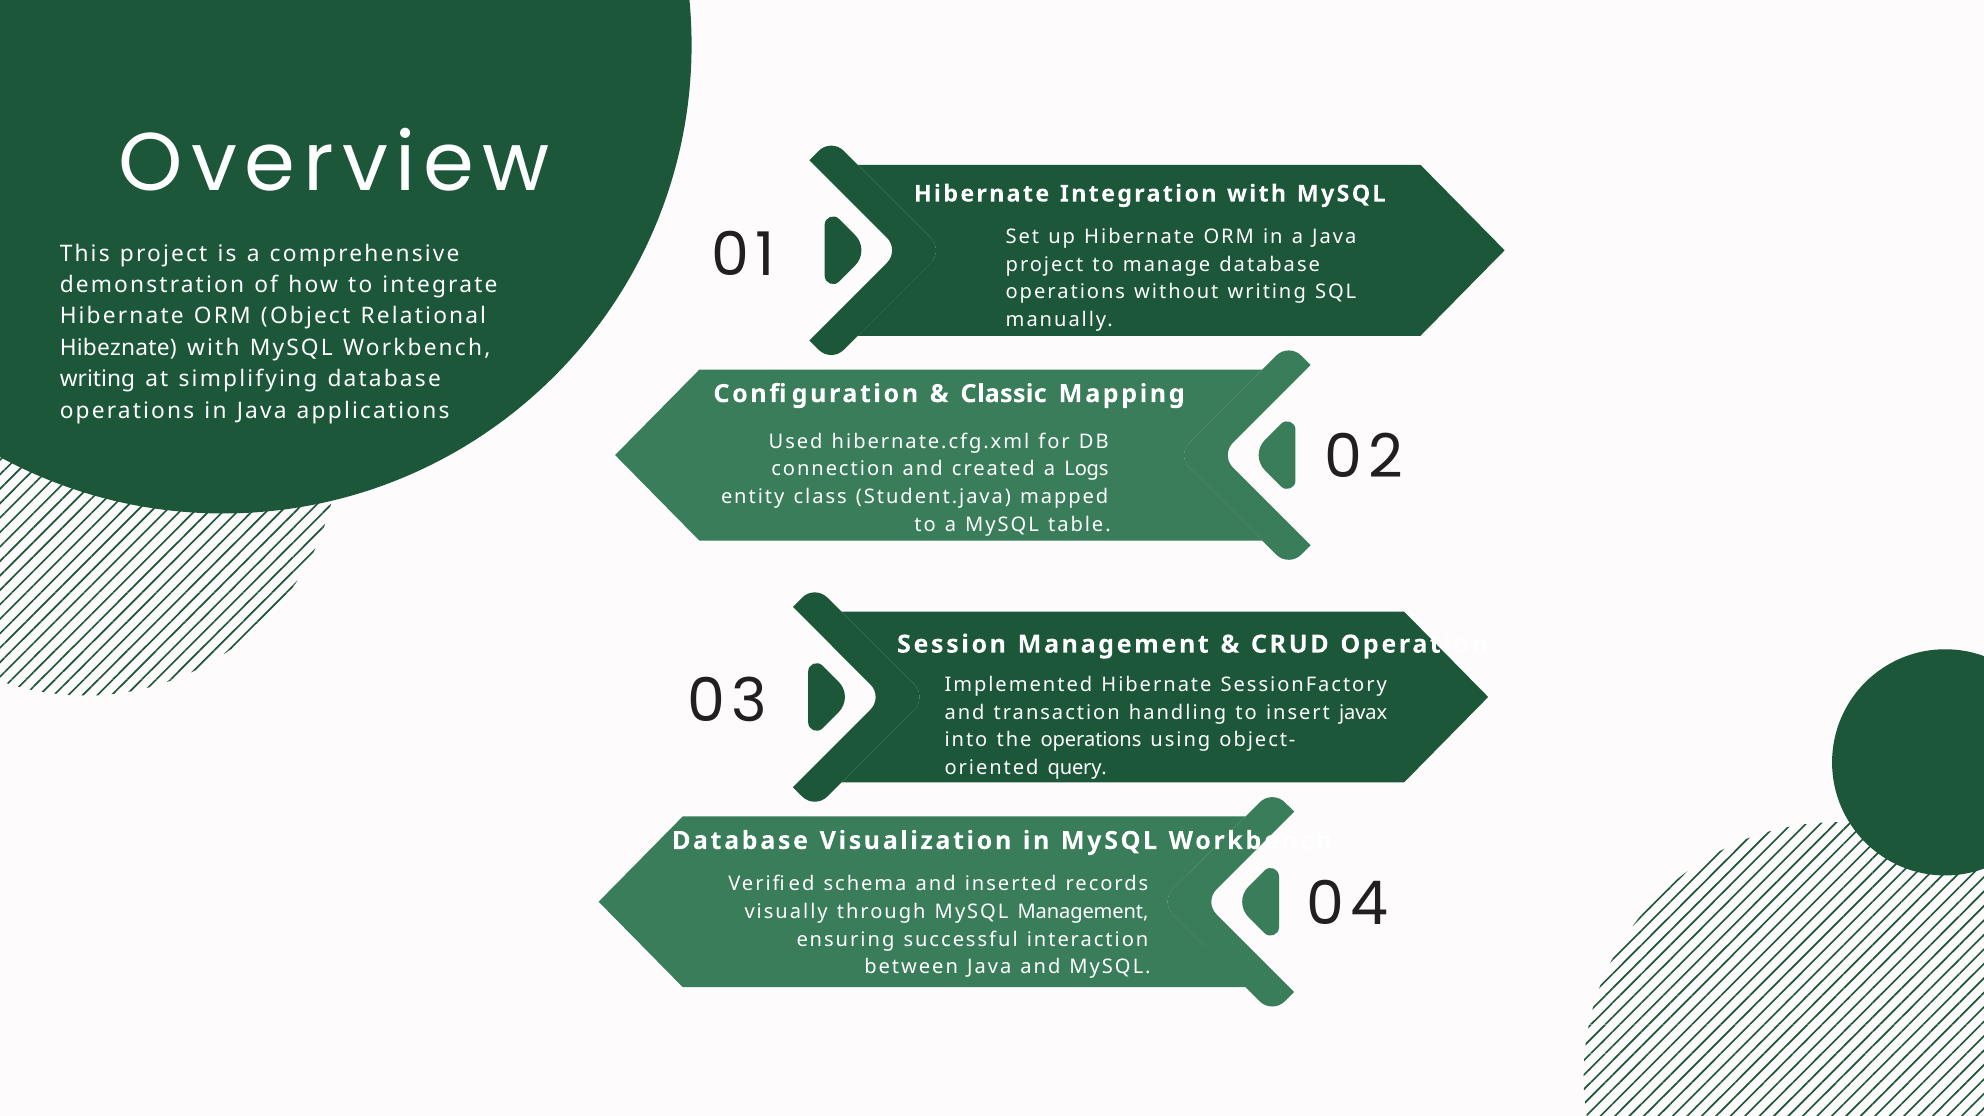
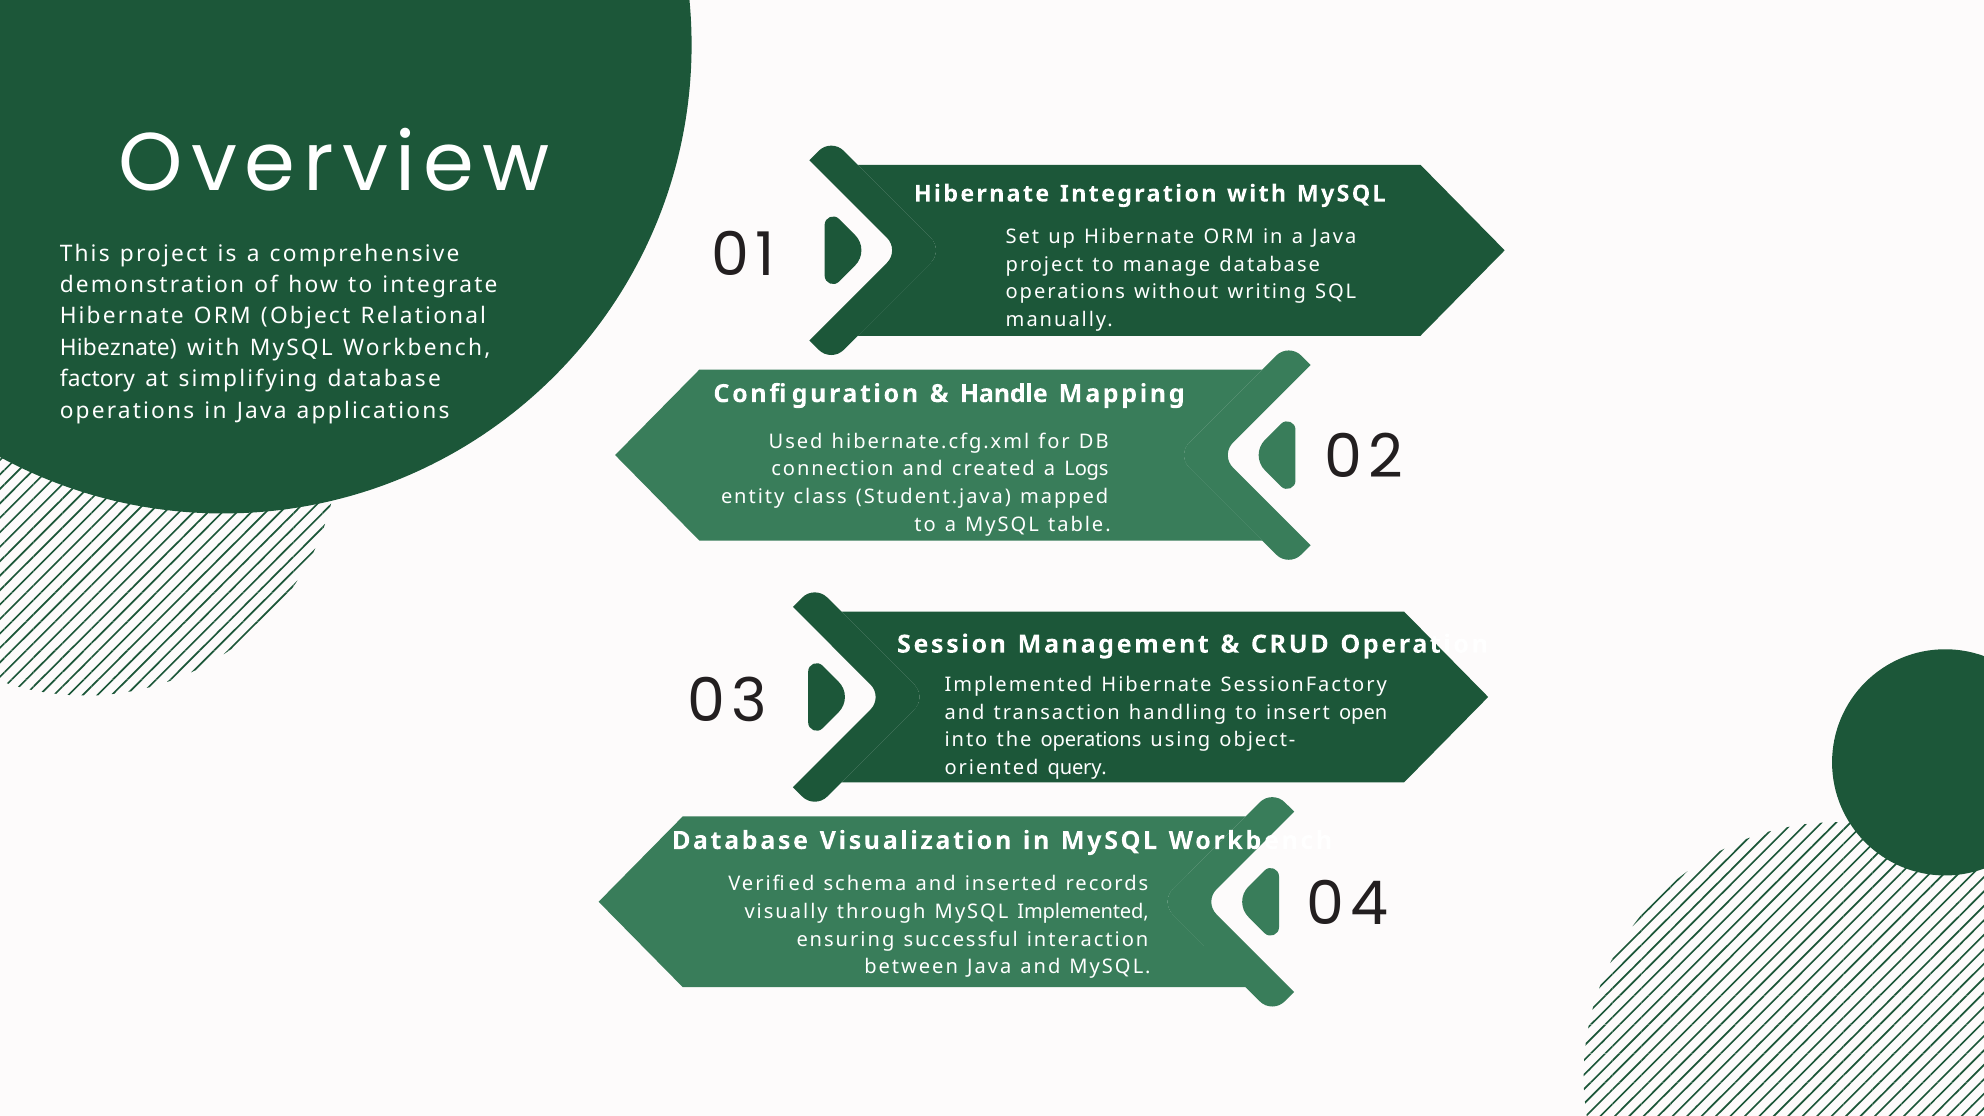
writing: writing -> factory (97, 379)
Classic: Classic -> Handle (1004, 394)
javax: javax -> open (1363, 712)
MySQL Management: Management -> Implemented (1083, 912)
